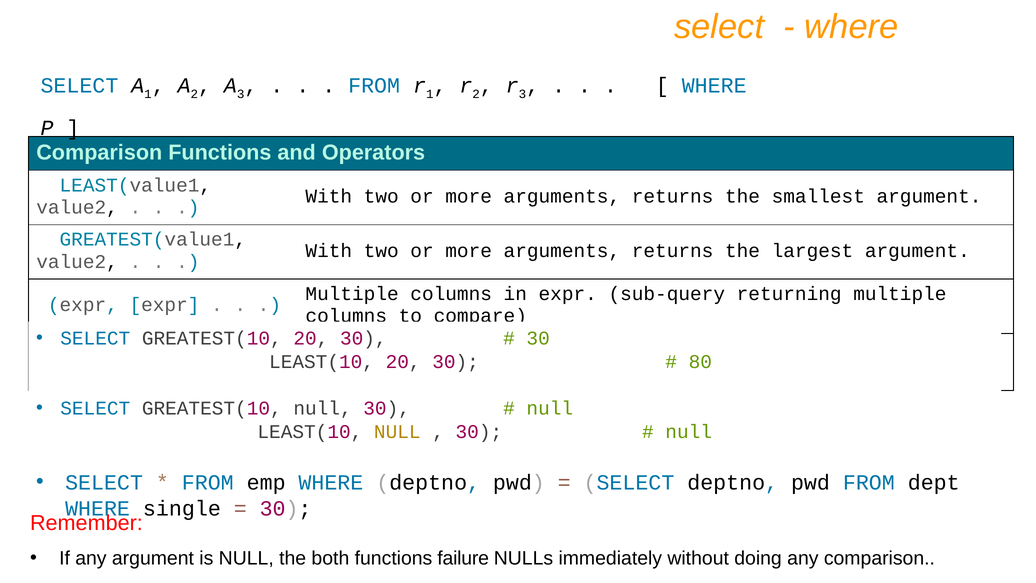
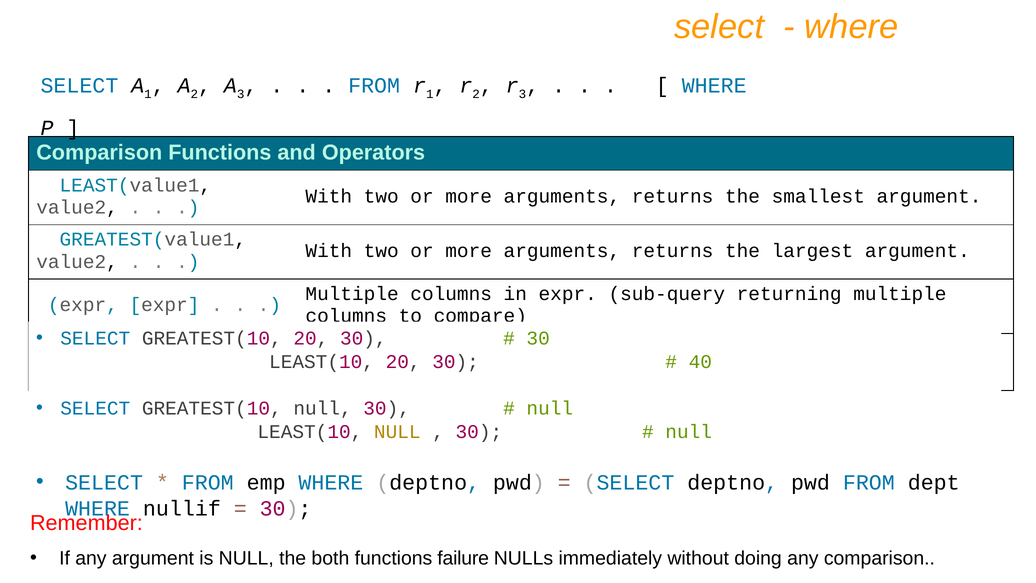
80: 80 -> 40 (700, 362)
single: single -> nullif (182, 508)
